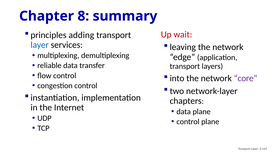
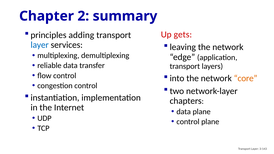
8: 8 -> 2 (83, 16)
wait: wait -> gets (183, 34)
core colour: purple -> orange (246, 78)
